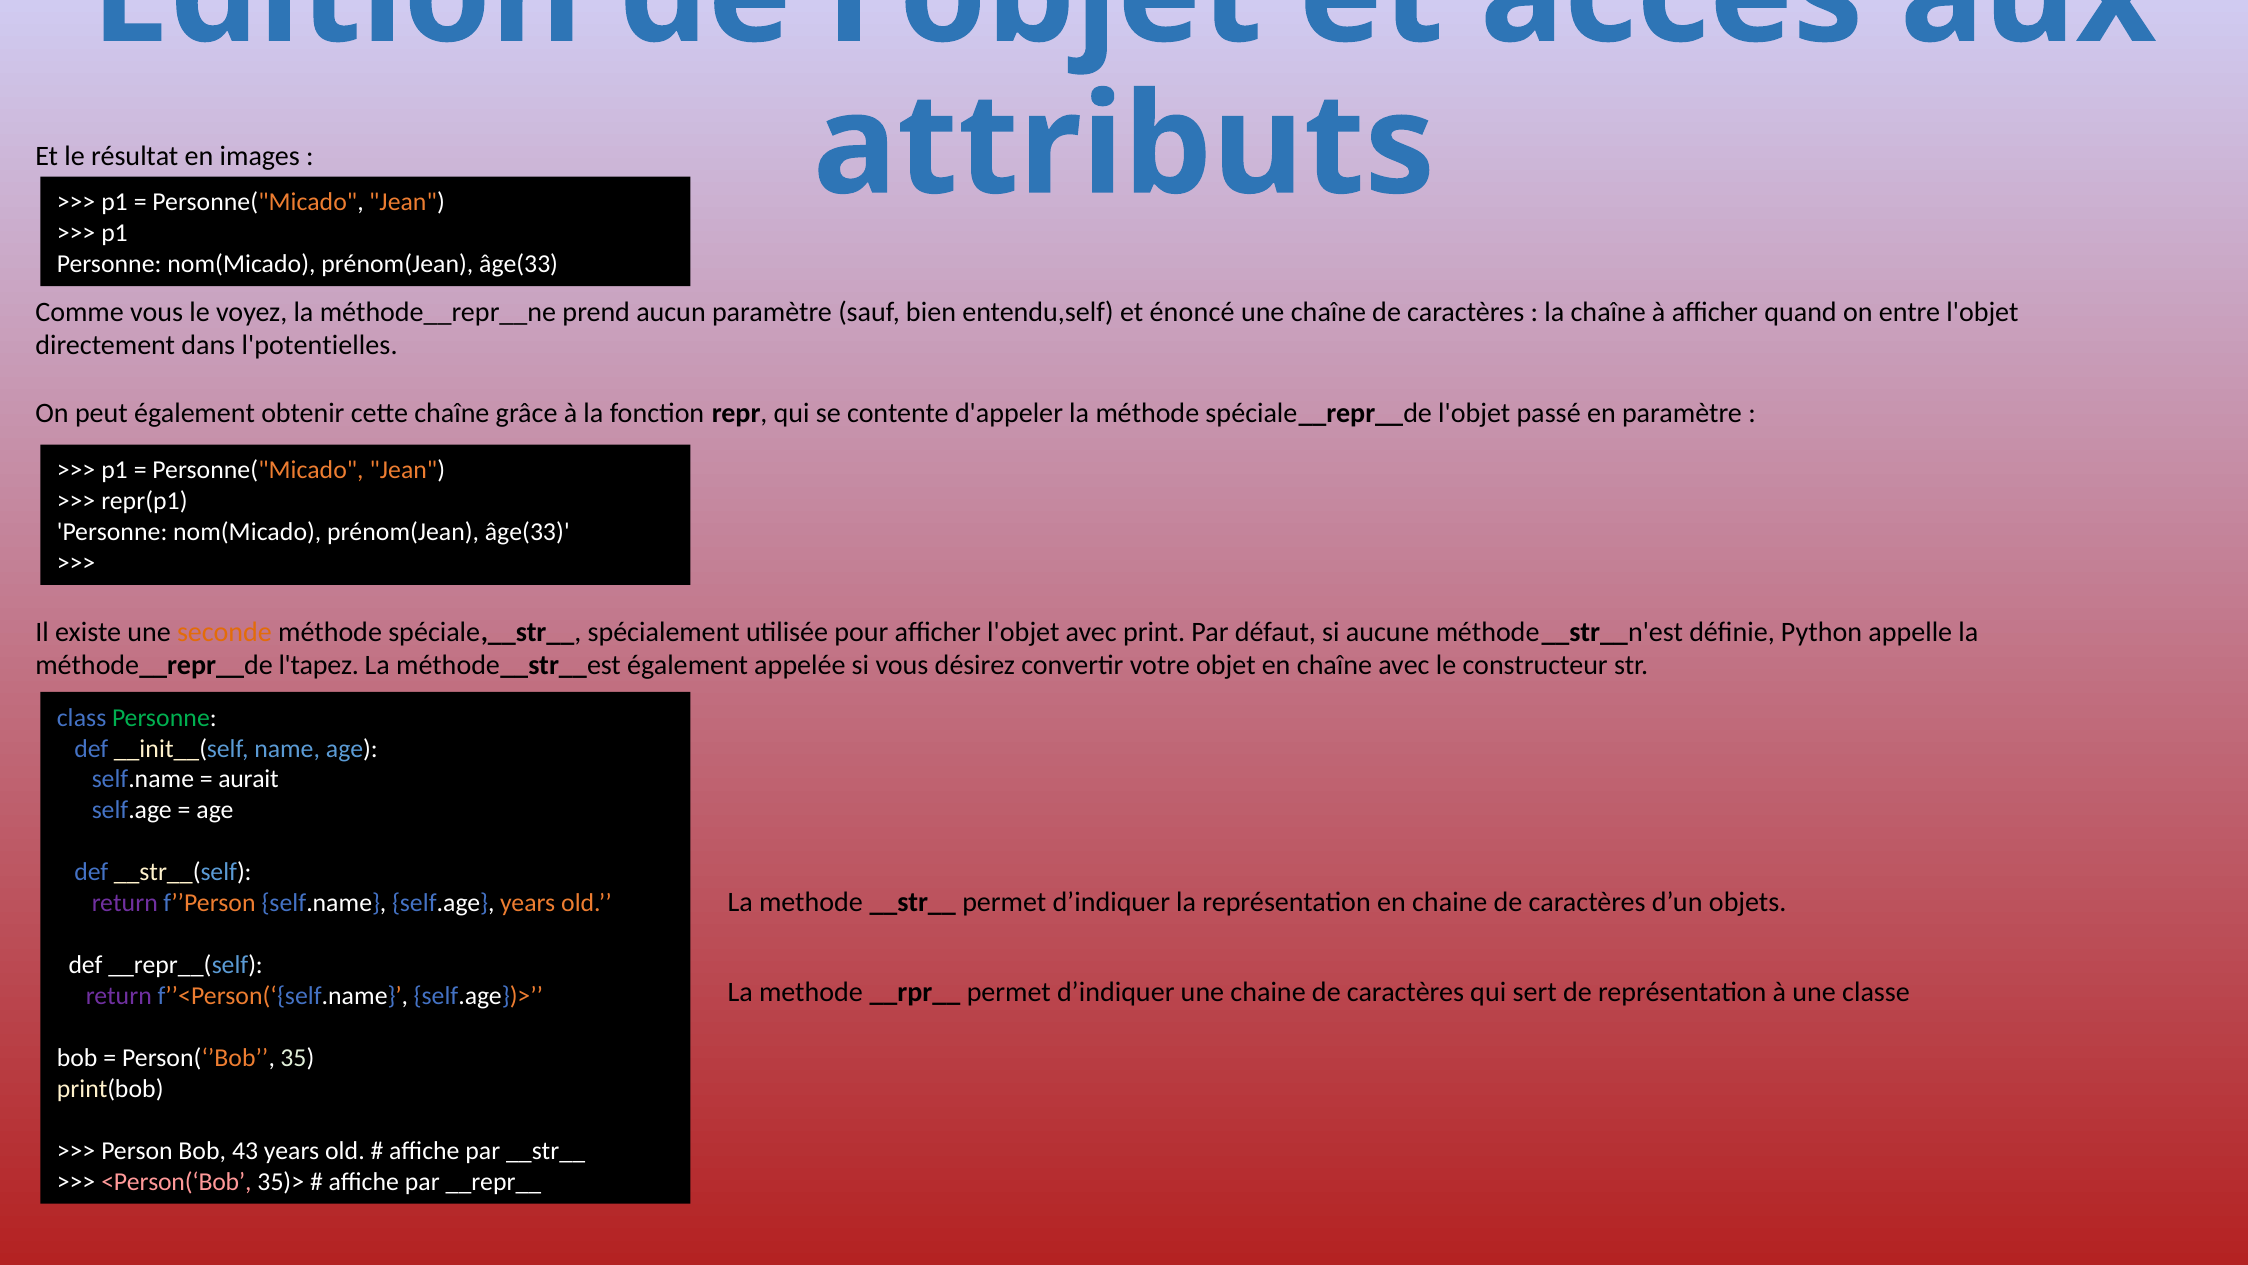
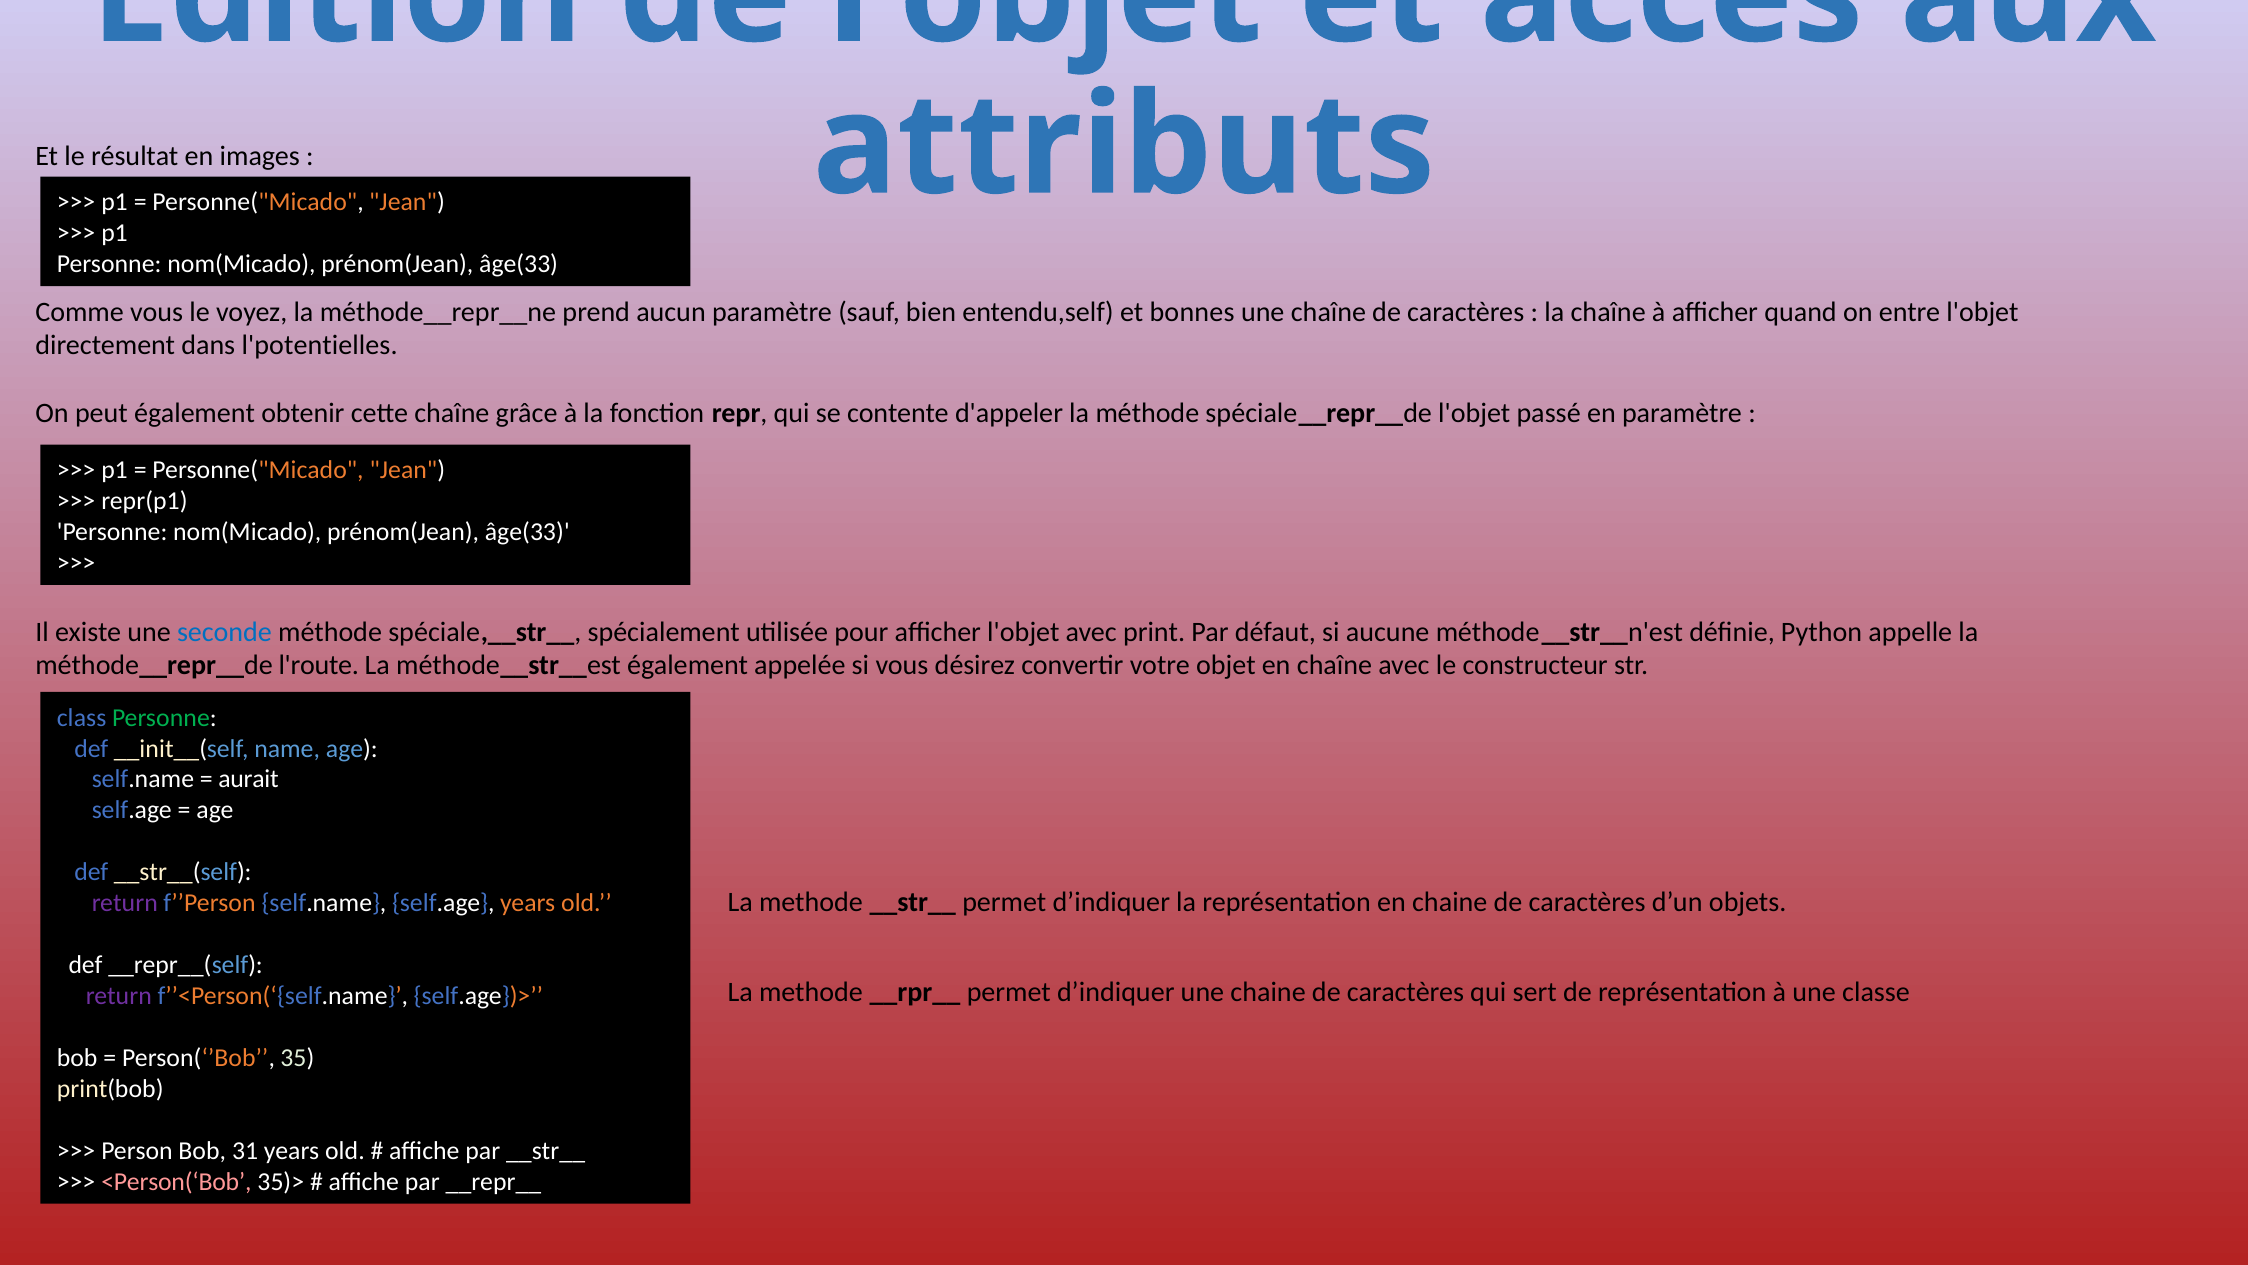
énoncé: énoncé -> bonnes (1192, 312)
seconde colour: orange -> blue (224, 632)
l'tapez: l'tapez -> l'route (319, 665)
43: 43 -> 31 (245, 1150)
